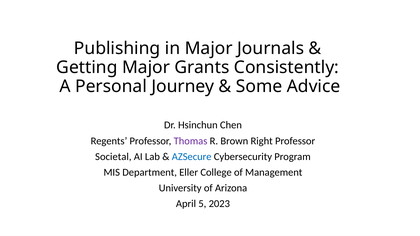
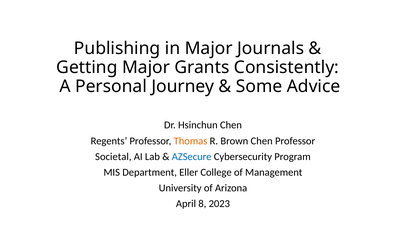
Thomas colour: purple -> orange (191, 141)
Brown Right: Right -> Chen (262, 141)
5: 5 -> 8 (202, 204)
